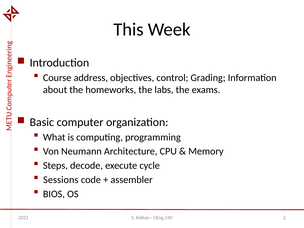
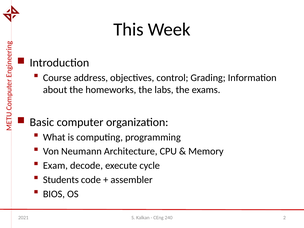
Steps: Steps -> Exam (55, 166)
Sessions: Sessions -> Students (61, 180)
